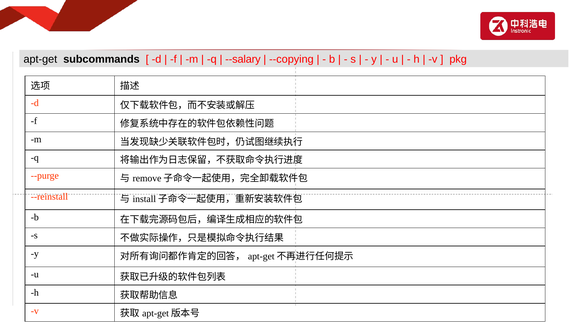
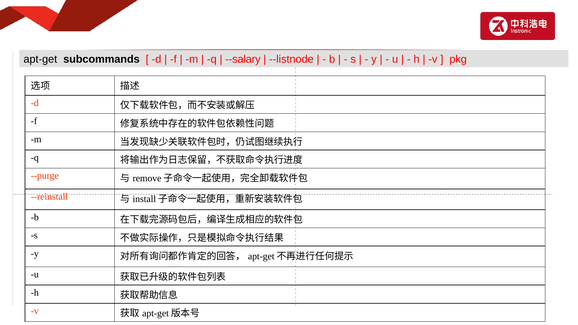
--copying: --copying -> --listnode (291, 59)
